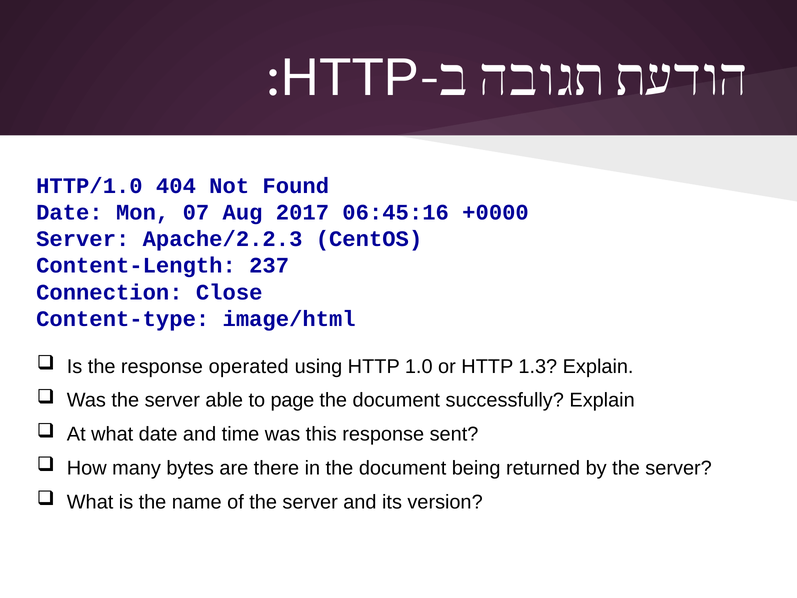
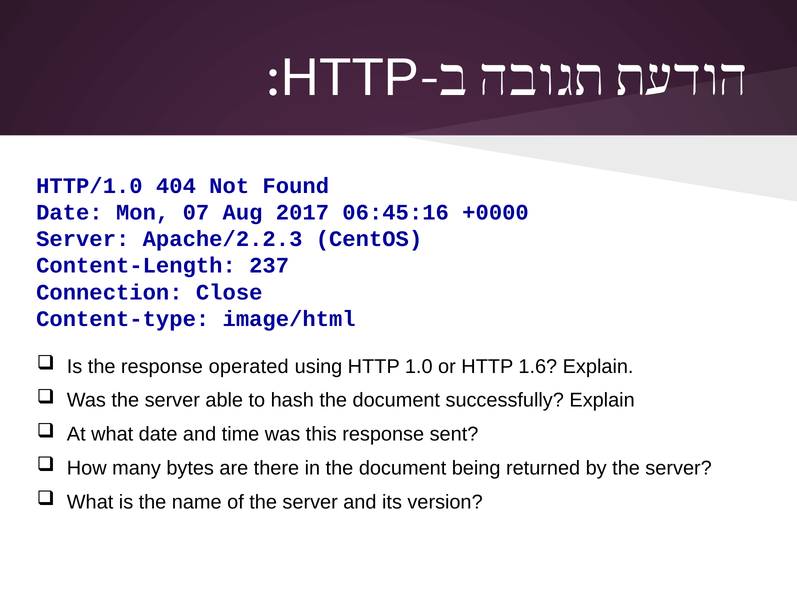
1.3: 1.3 -> 1.6 (538, 366)
page: page -> hash (292, 400)
